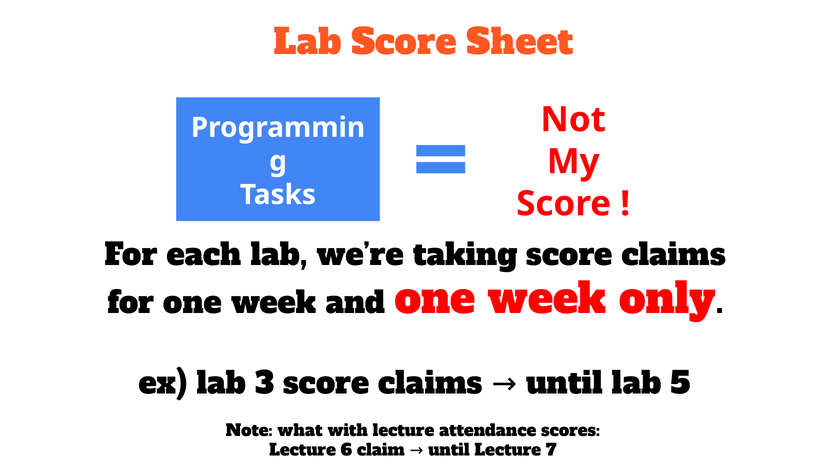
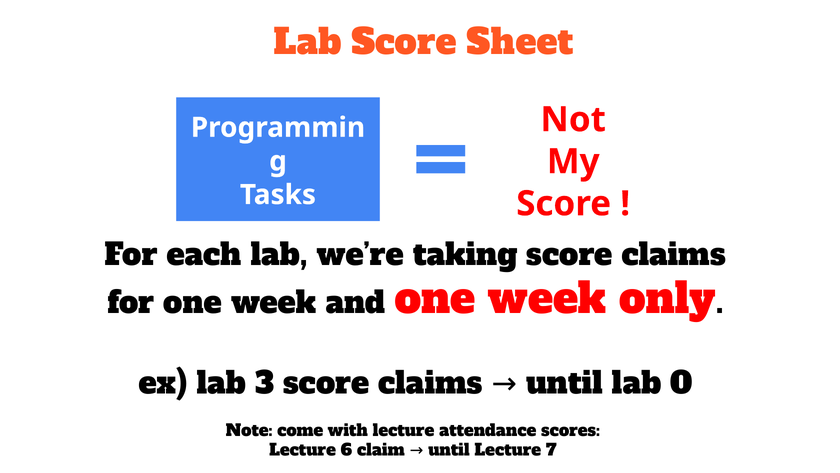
5: 5 -> 0 (681, 384)
what: what -> come (300, 430)
